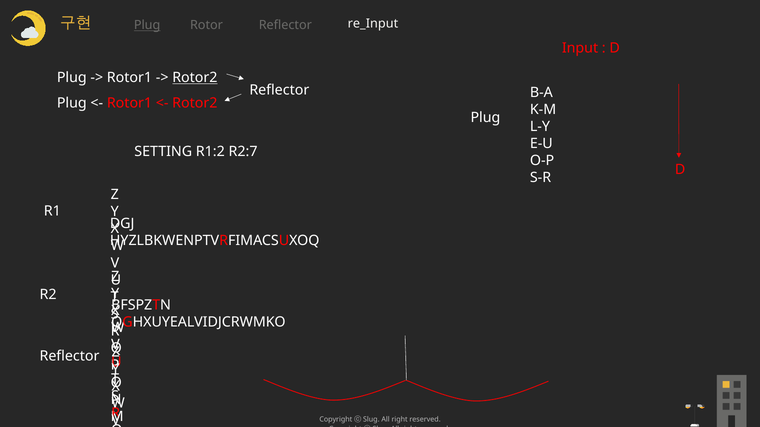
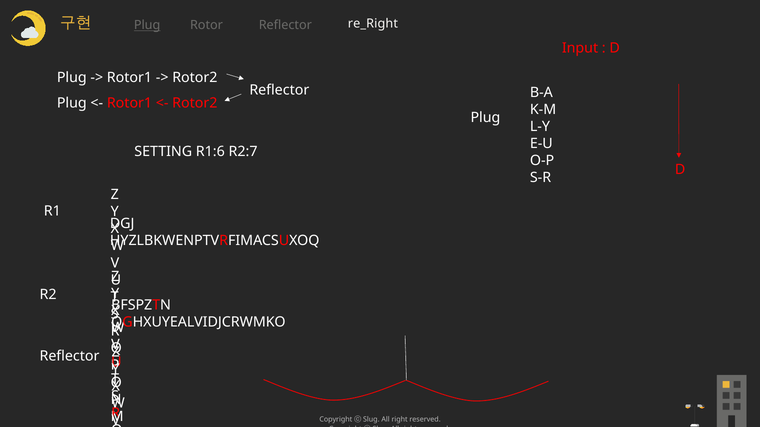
re_Input: re_Input -> re_Right (373, 24)
Rotor2 underline: present -> none (195, 78)
R1:2: R1:2 -> R1:6 (210, 152)
